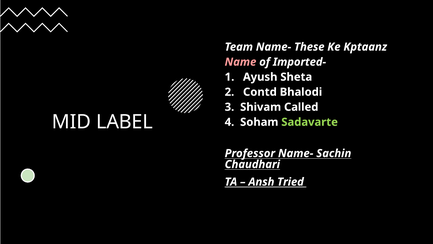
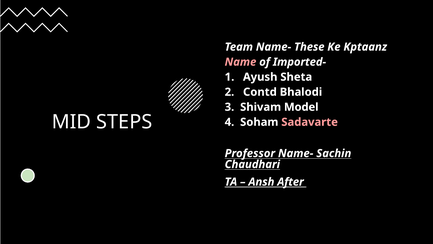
Called: Called -> Model (301, 107)
LABEL: LABEL -> STEPS (124, 122)
Sadavarte colour: light green -> pink (310, 122)
Tried: Tried -> After (291, 182)
